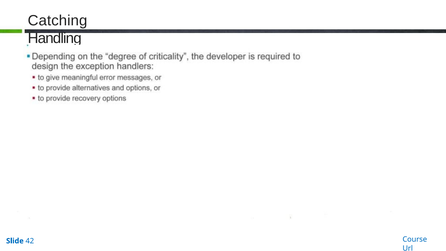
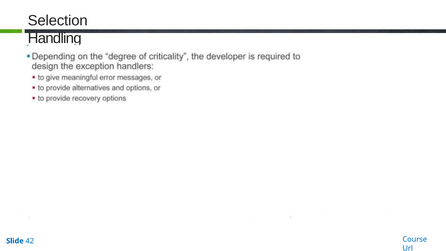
Catching: Catching -> Selection (58, 21)
